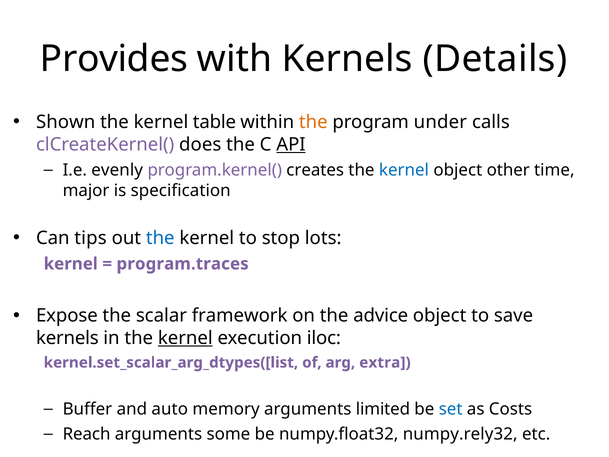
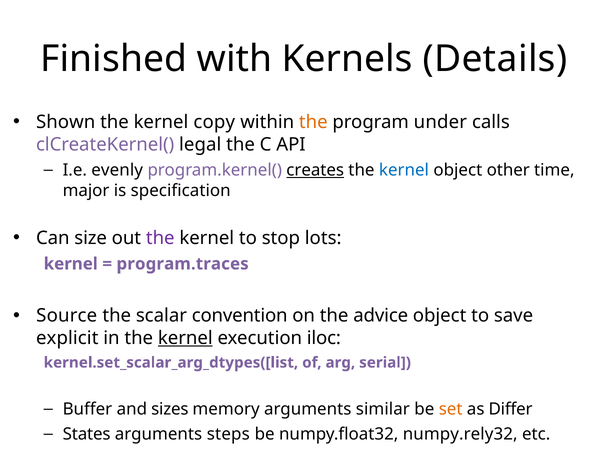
Provides: Provides -> Finished (114, 59)
table: table -> copy (214, 122)
does: does -> legal (200, 144)
API underline: present -> none (291, 144)
creates underline: none -> present (315, 170)
tips: tips -> size (91, 238)
the colour: blue -> purple (160, 238)
Expose: Expose -> Source (67, 316)
framework: framework -> convention (240, 316)
kernels: kernels -> explicit (67, 338)
extra: extra -> serial (385, 362)
auto: auto -> sizes (170, 409)
limited: limited -> similar (383, 409)
set colour: blue -> orange (451, 409)
Costs: Costs -> Differ (511, 409)
Reach: Reach -> States (87, 434)
some: some -> steps (228, 434)
